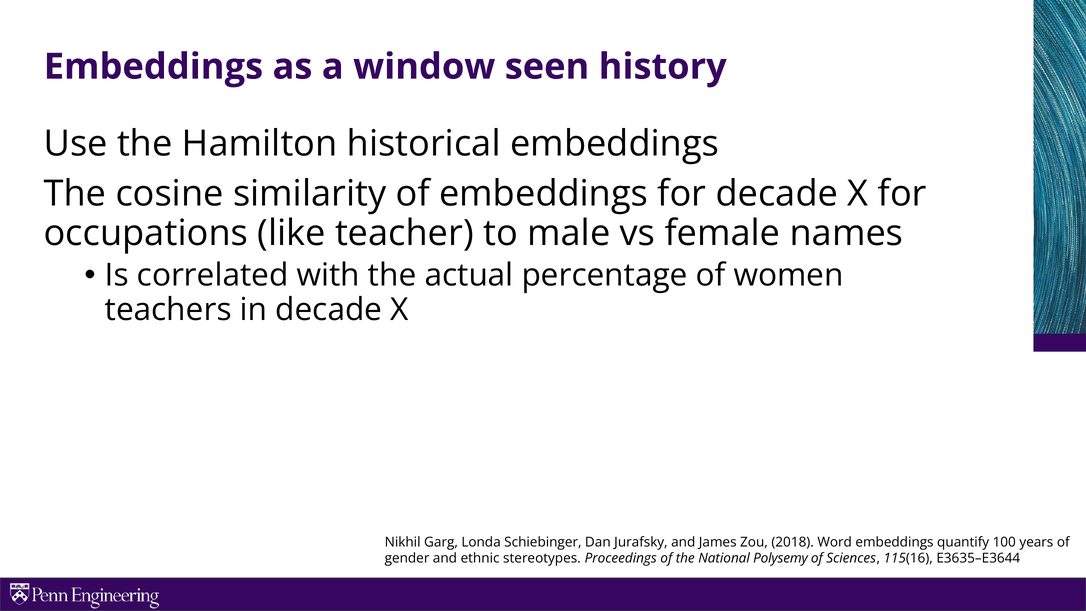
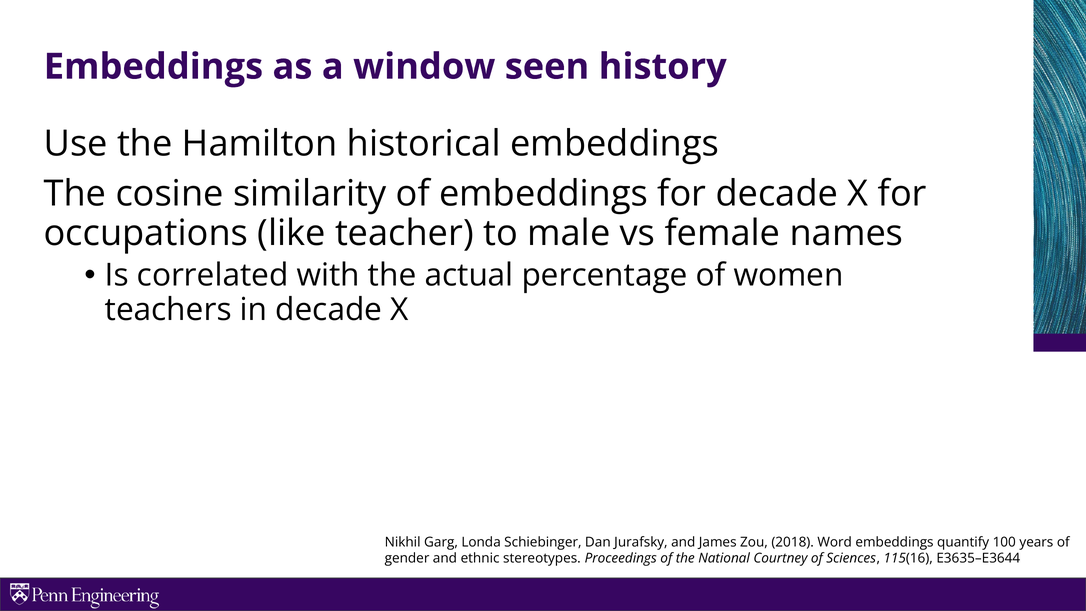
Polysemy: Polysemy -> Courtney (780, 558)
